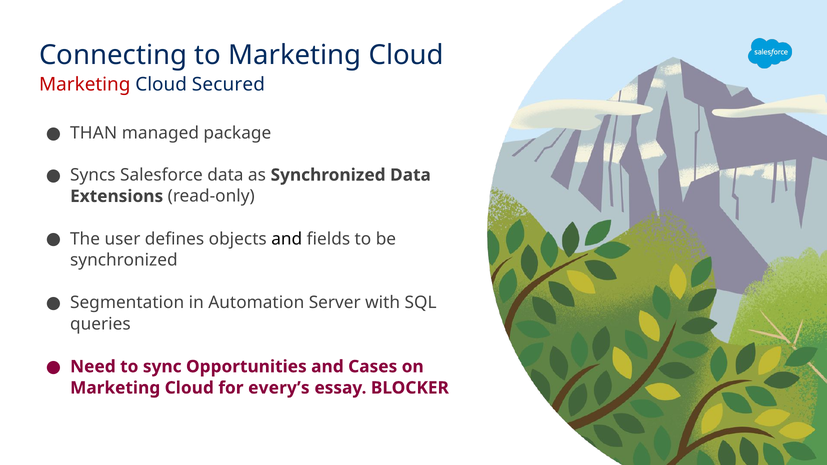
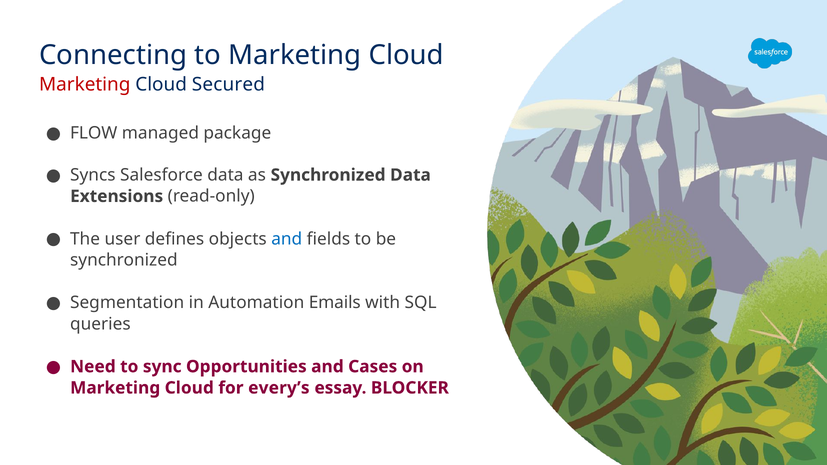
THAN: THAN -> FLOW (94, 133)
and colour: black -> blue (287, 239)
Server: Server -> Emails (335, 303)
